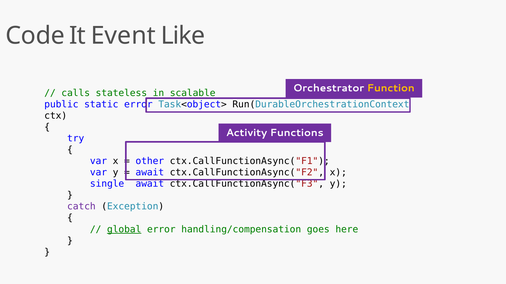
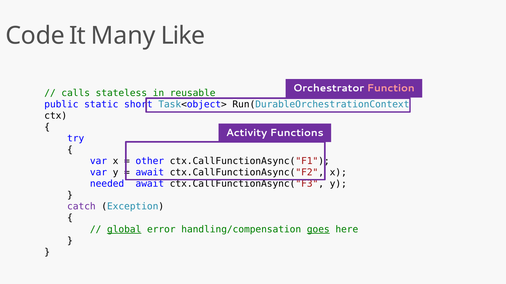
Event: Event -> Many (123, 36)
Function colour: yellow -> pink (391, 88)
scalable: scalable -> reusable (193, 93)
static error: error -> short (138, 104)
single: single -> needed (107, 184)
goes underline: none -> present (318, 230)
